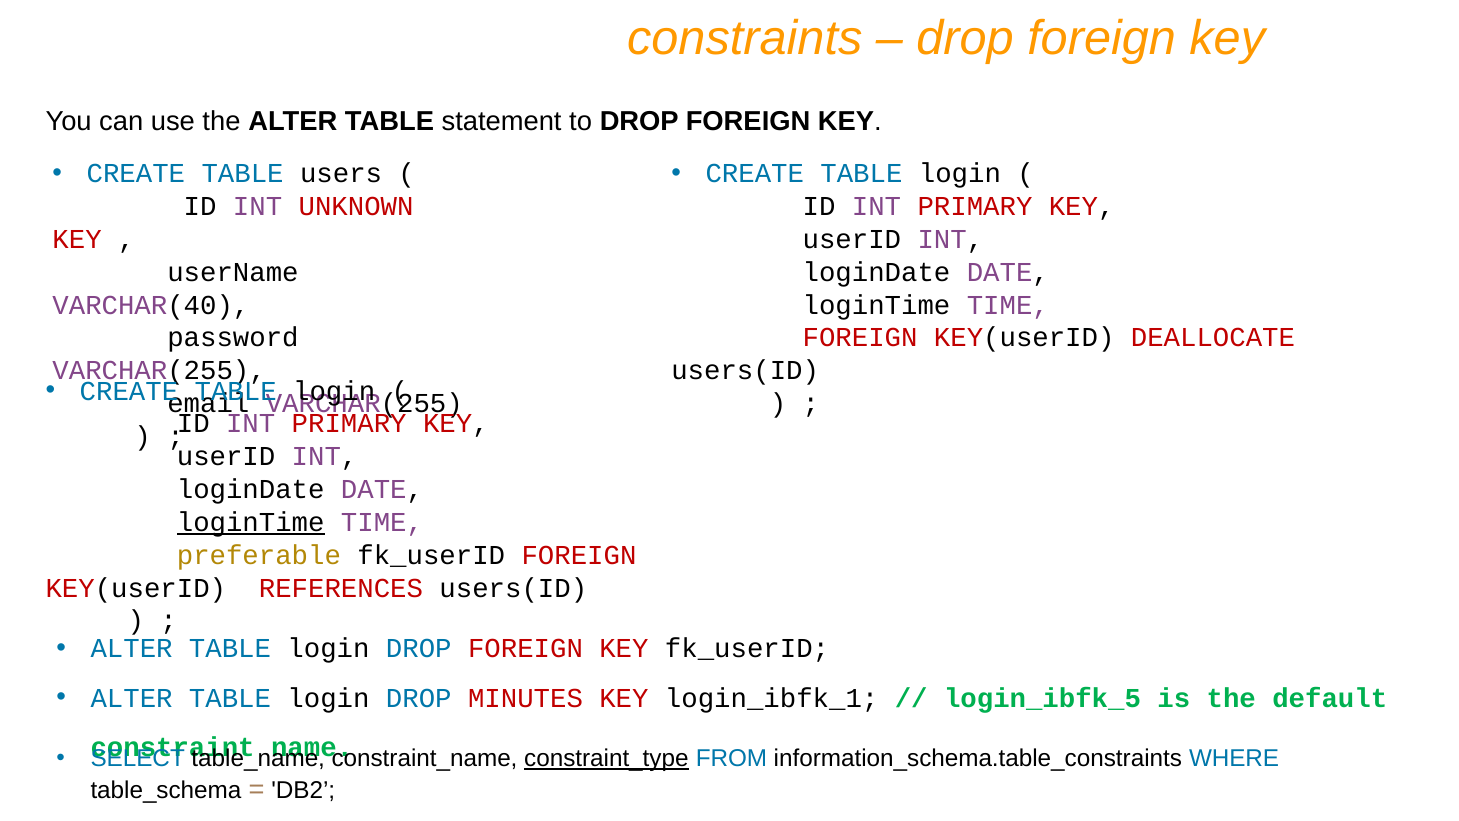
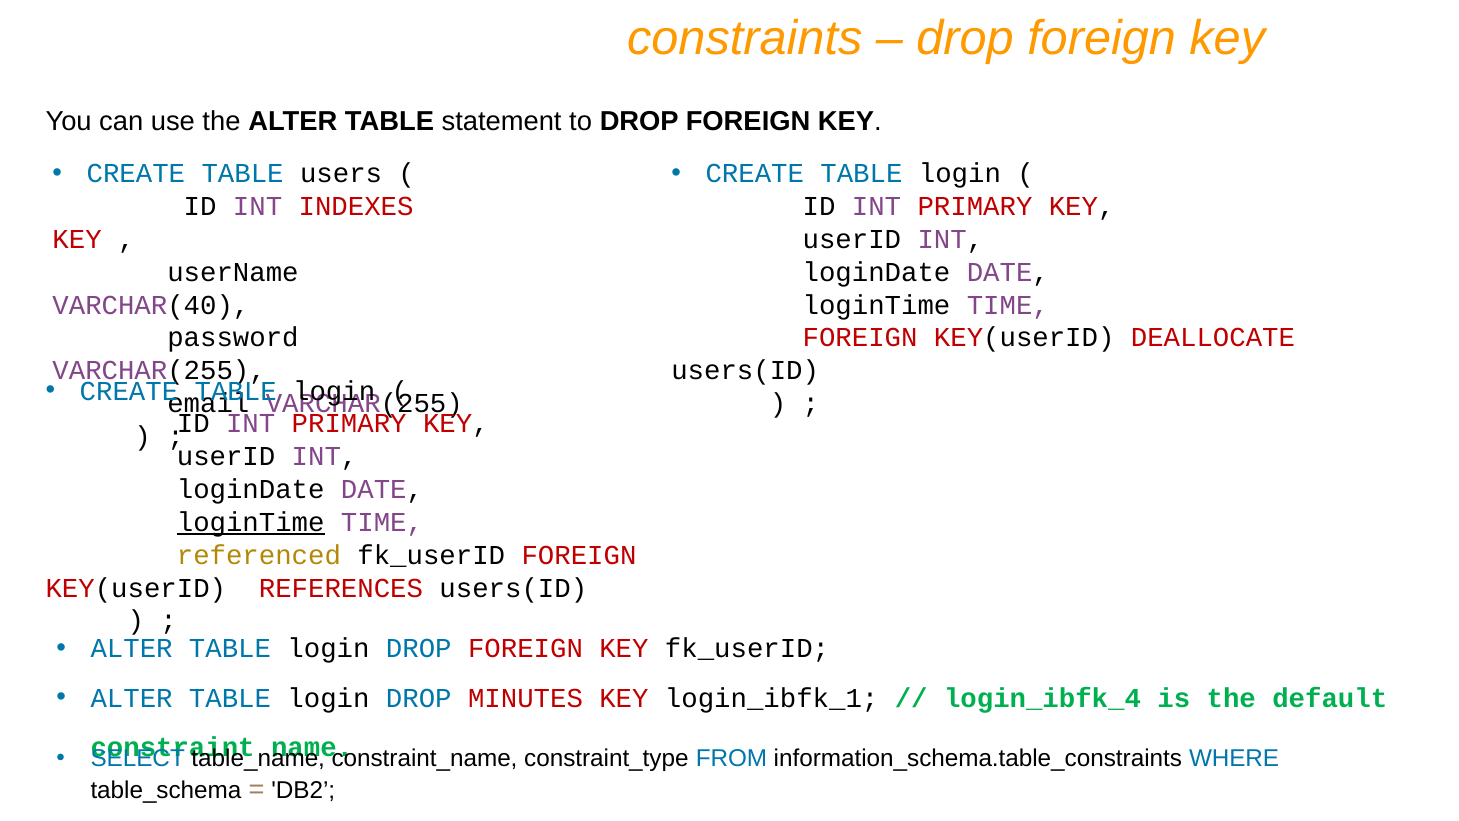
UNKNOWN: UNKNOWN -> INDEXES (356, 207)
preferable: preferable -> referenced (259, 555)
login_ibfk_5: login_ibfk_5 -> login_ibfk_4 (1042, 698)
constraint_type underline: present -> none (606, 758)
